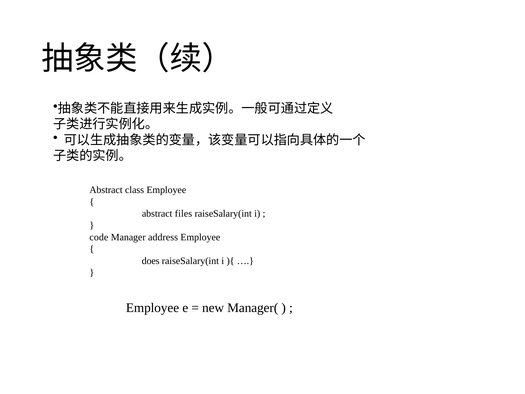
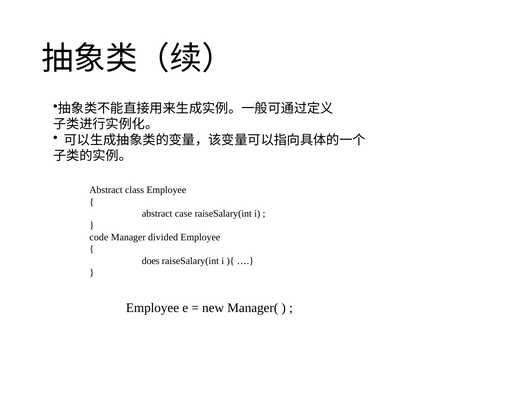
files: files -> case (183, 213)
address: address -> divided (163, 237)
